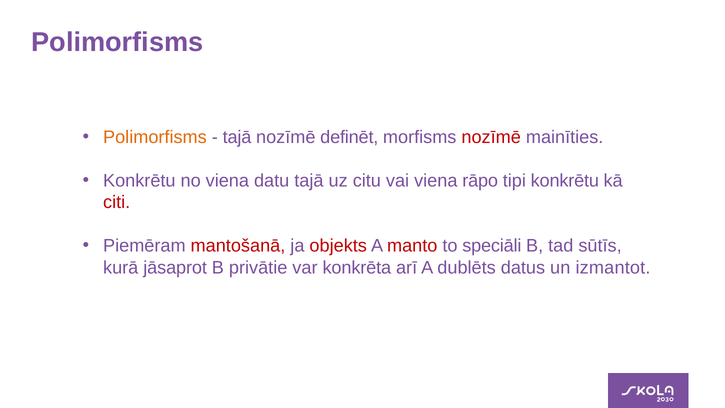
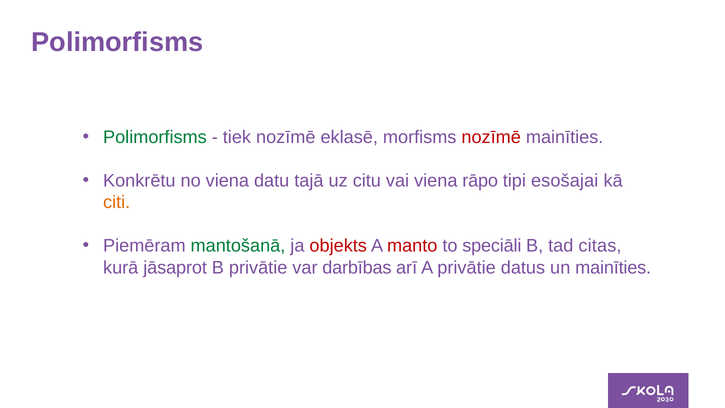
Polimorfisms colour: orange -> green (155, 137)
tajā: tajā -> tiek (237, 137)
definēt: definēt -> eklasē (349, 137)
tipi konkrētu: konkrētu -> esošajai (565, 180)
citi colour: red -> orange (117, 202)
mantošanā colour: red -> green (238, 246)
sūtīs: sūtīs -> citas (600, 246)
konkrēta: konkrēta -> darbības (357, 267)
A dublēts: dublēts -> privātie (467, 267)
un izmantot: izmantot -> mainīties (613, 267)
